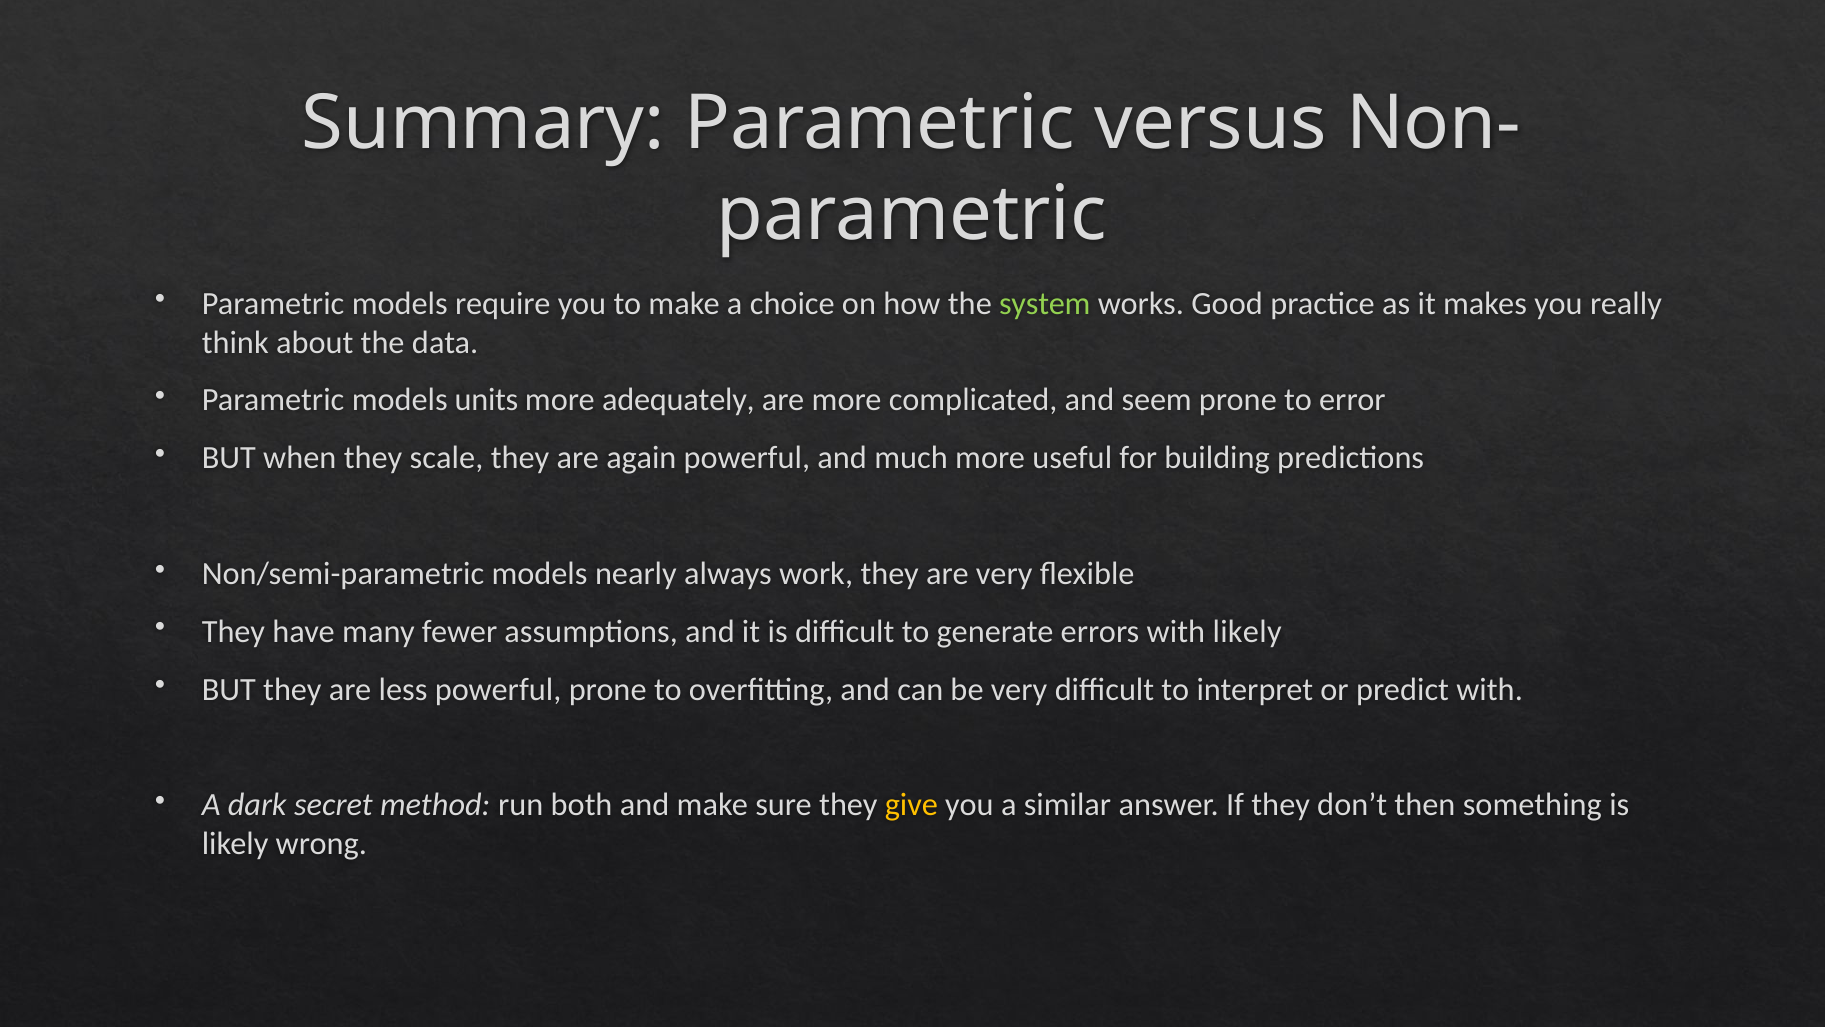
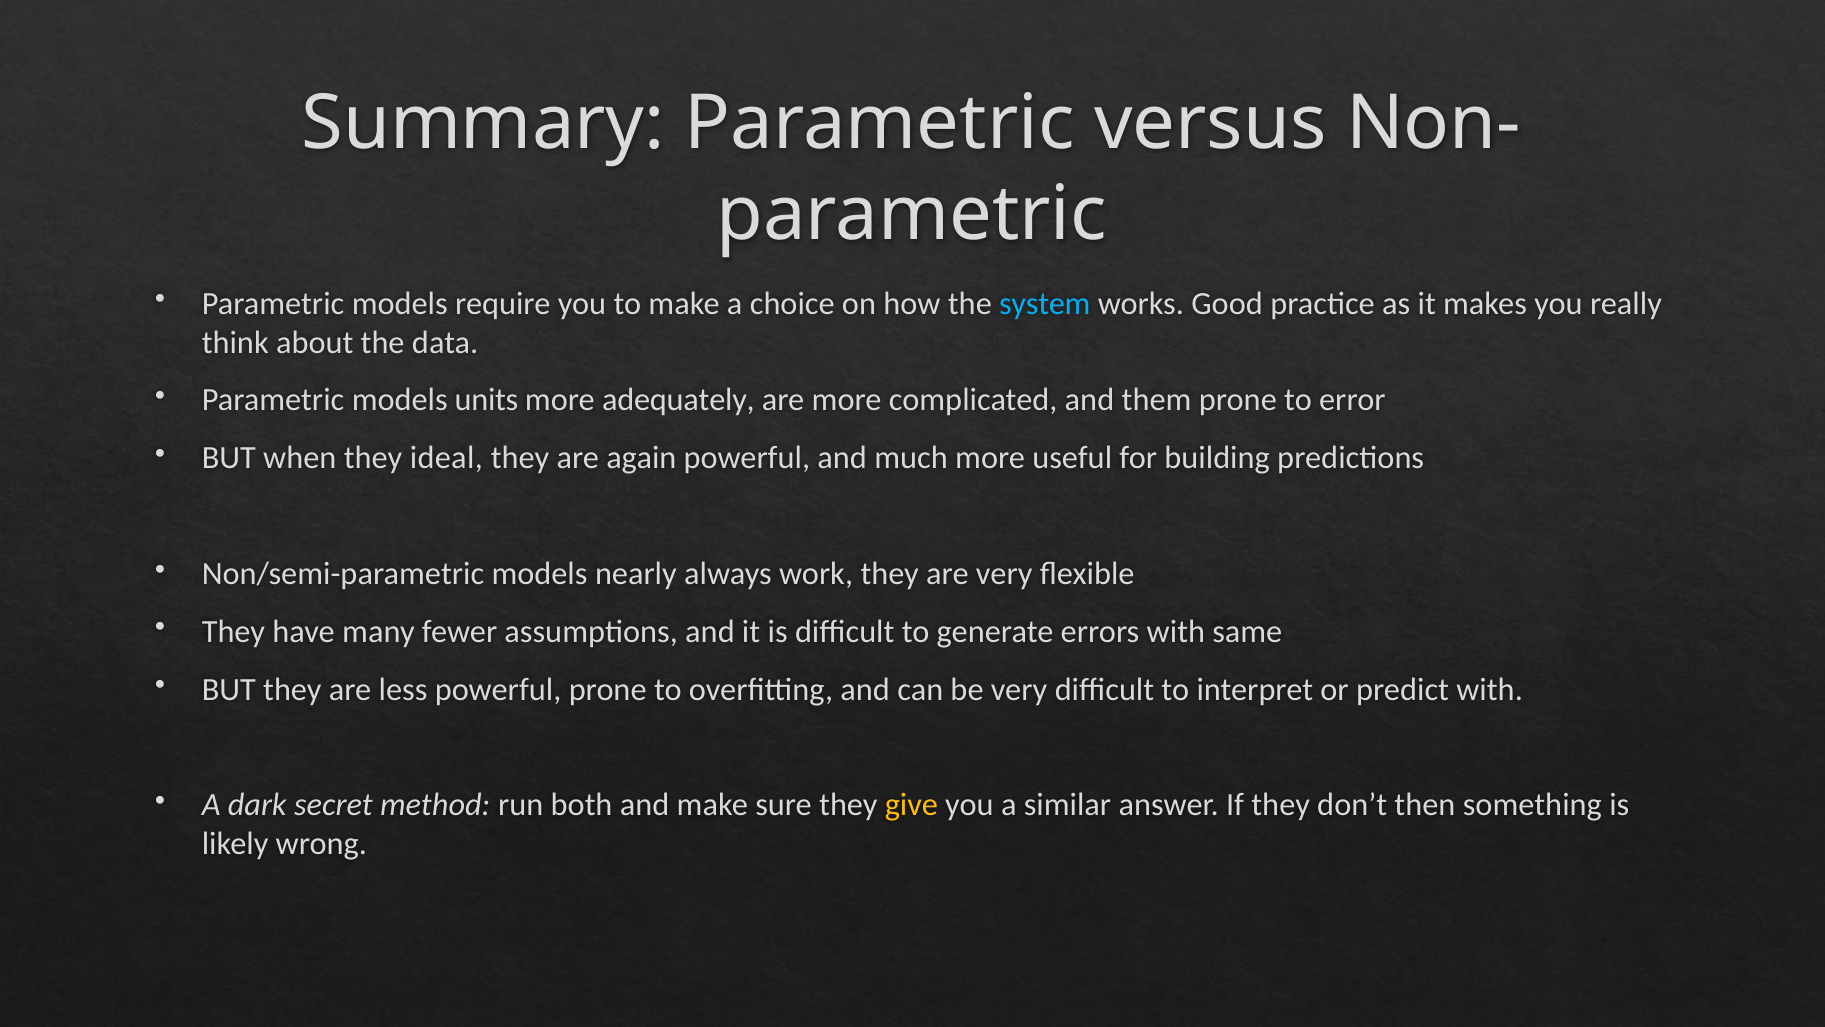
system colour: light green -> light blue (1045, 303)
seem: seem -> them (1157, 400)
scale: scale -> ideal (446, 458)
with likely: likely -> same (1247, 631)
